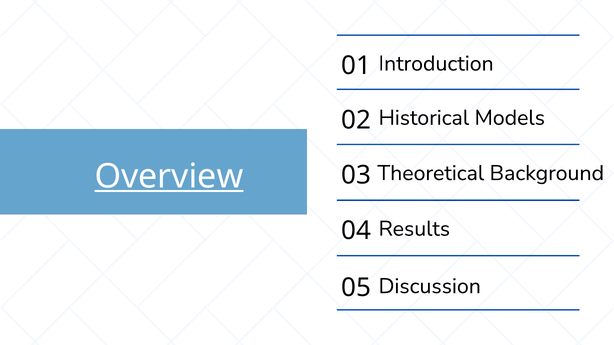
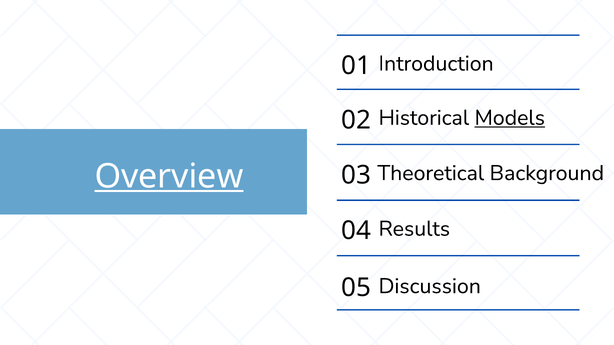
Models underline: none -> present (510, 118)
